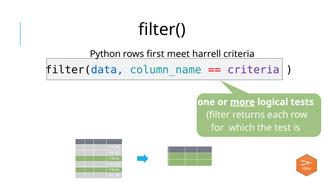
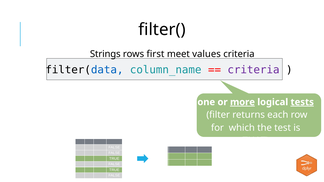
Python: Python -> Strings (105, 54)
harrell: harrell -> values (207, 54)
tests underline: none -> present (302, 102)
